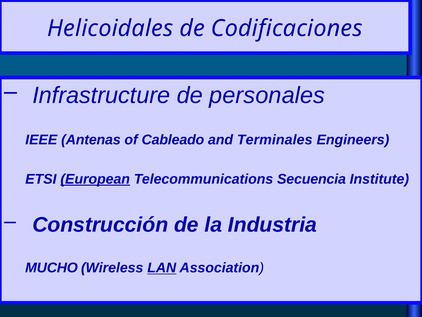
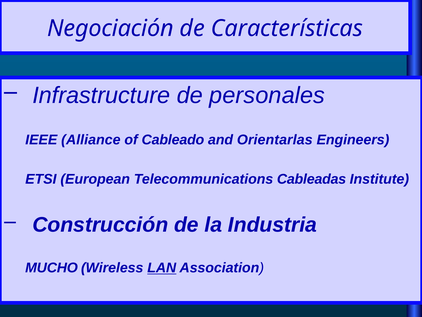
Helicoidales: Helicoidales -> Negociación (110, 28)
Codificaciones: Codificaciones -> Características (287, 28)
Antenas: Antenas -> Alliance (91, 140)
Terminales: Terminales -> Orientarlas (275, 140)
European underline: present -> none (95, 179)
Secuencia: Secuencia -> Cableadas (312, 179)
